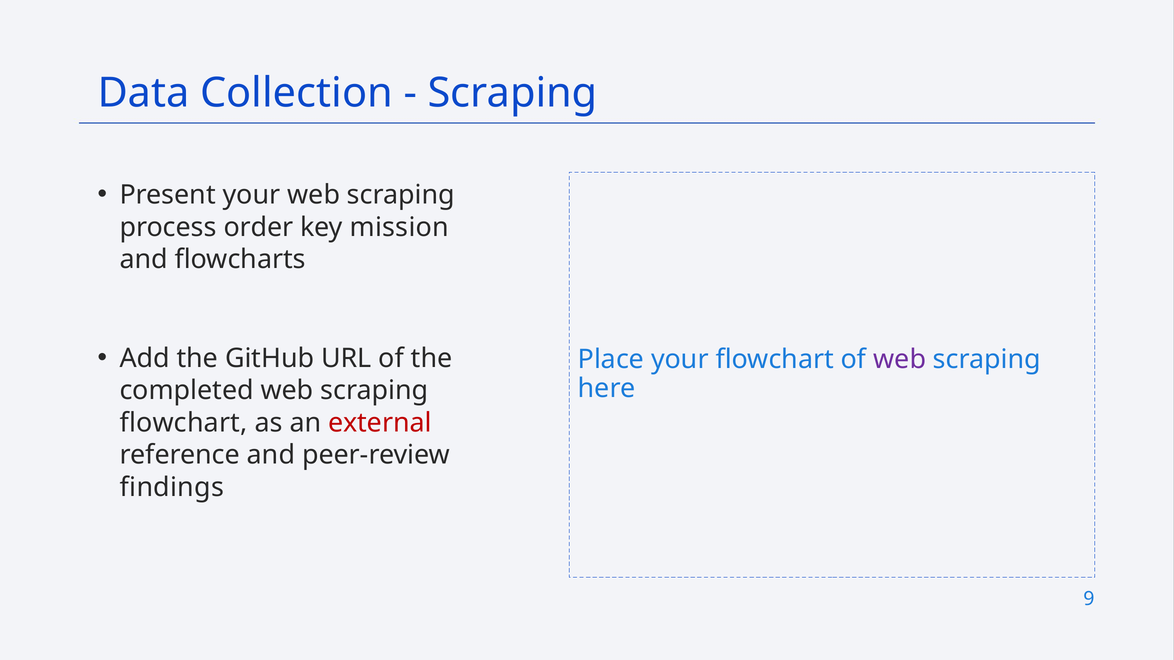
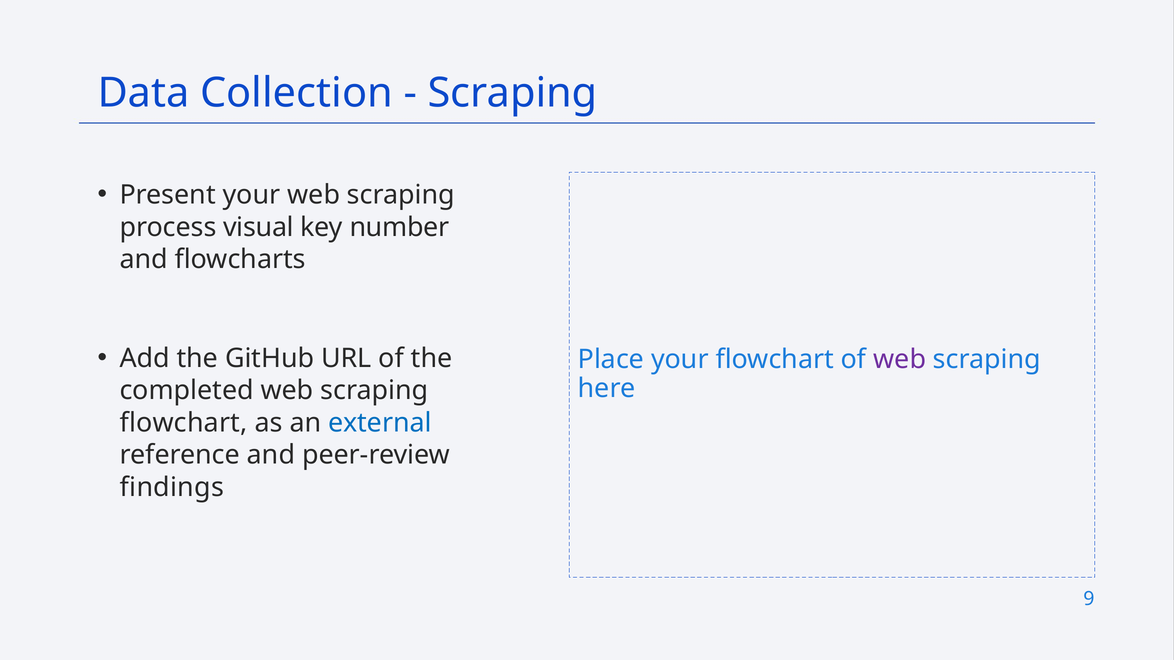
order: order -> visual (258, 227)
mission: mission -> number (400, 227)
external colour: red -> blue (380, 423)
